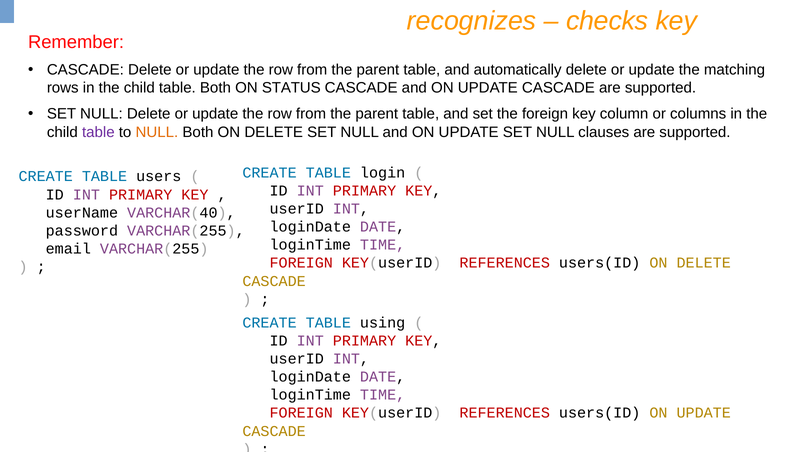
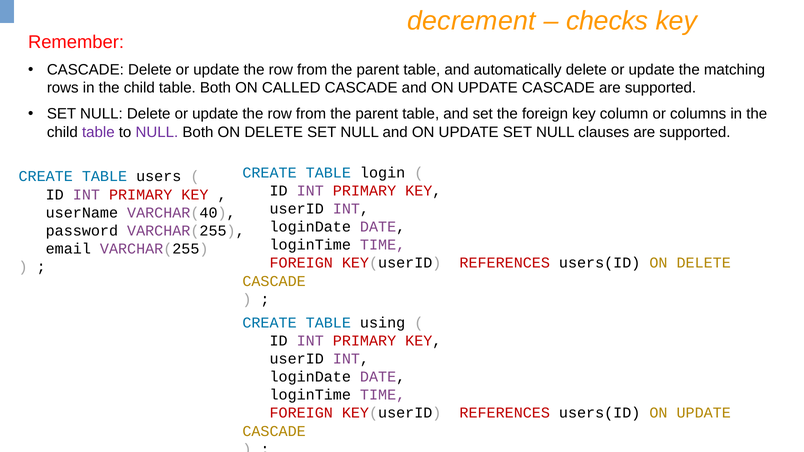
recognizes: recognizes -> decrement (471, 21)
STATUS: STATUS -> CALLED (291, 88)
NULL colour: orange -> purple (157, 132)
